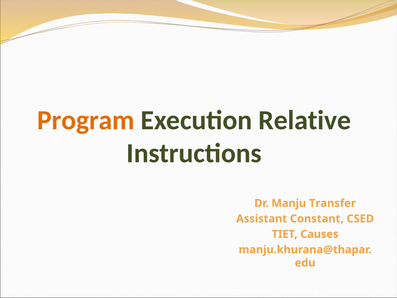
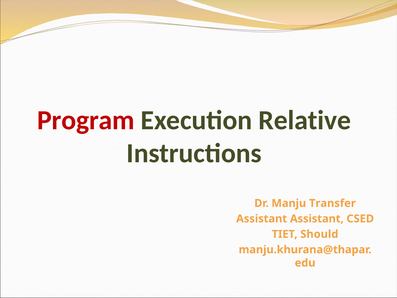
Program colour: orange -> red (86, 120)
Assistant Constant: Constant -> Assistant (317, 219)
Causes: Causes -> Should (319, 234)
